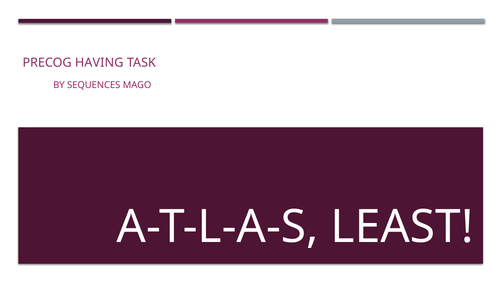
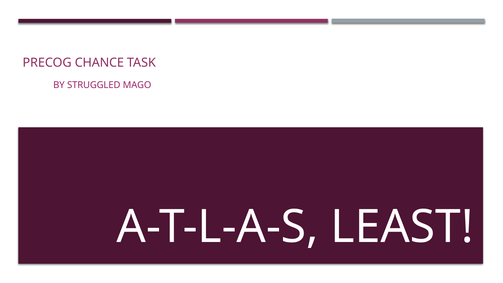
HAVING: HAVING -> CHANCE (99, 63)
SEQUENCES: SEQUENCES -> STRUGGLED (94, 85)
